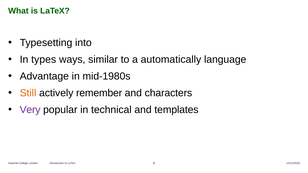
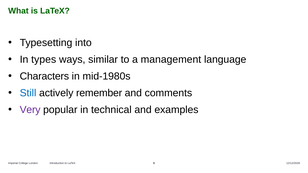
automatically: automatically -> management (171, 60)
Advantage: Advantage -> Characters (44, 76)
Still colour: orange -> blue (28, 93)
characters: characters -> comments (168, 93)
templates: templates -> examples (176, 110)
